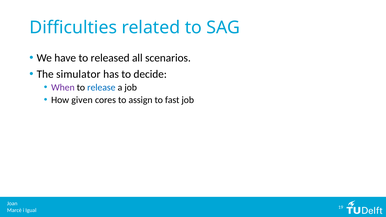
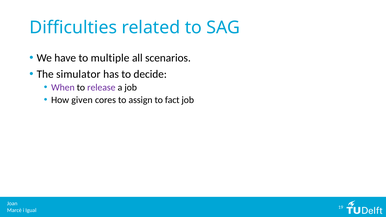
released: released -> multiple (110, 58)
release colour: blue -> purple (101, 87)
fast: fast -> fact (172, 100)
